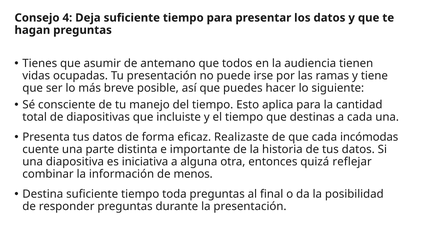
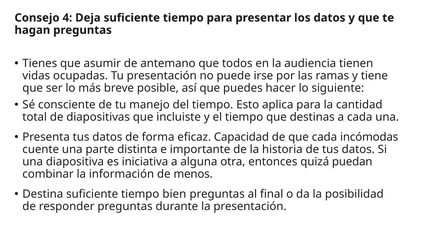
Realizaste: Realizaste -> Capacidad (241, 137)
reflejar: reflejar -> puedan (352, 162)
toda: toda -> bien (174, 194)
